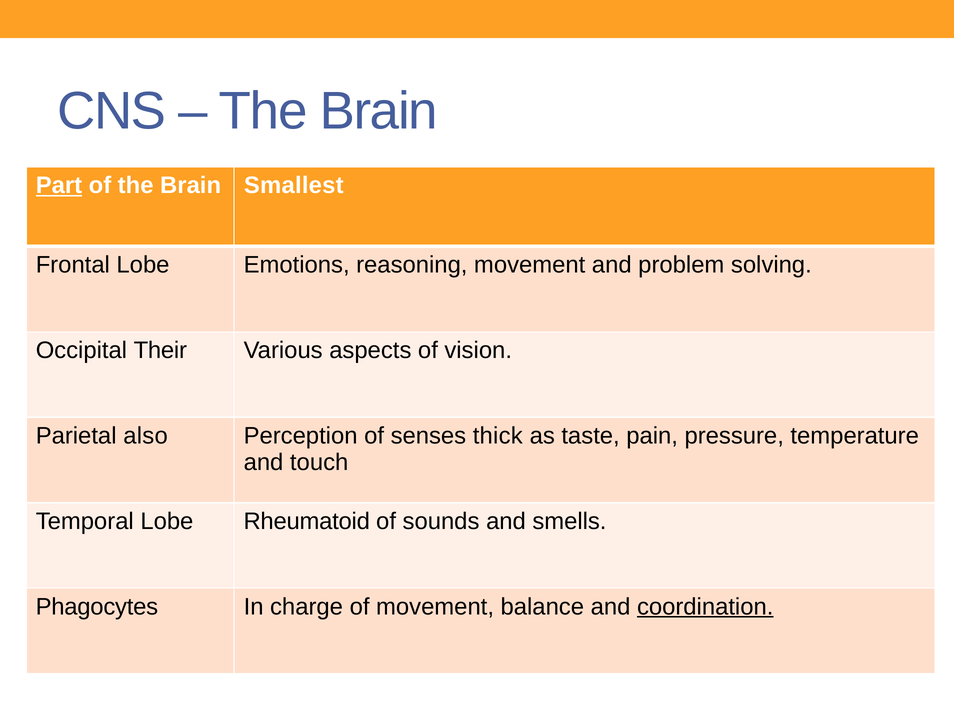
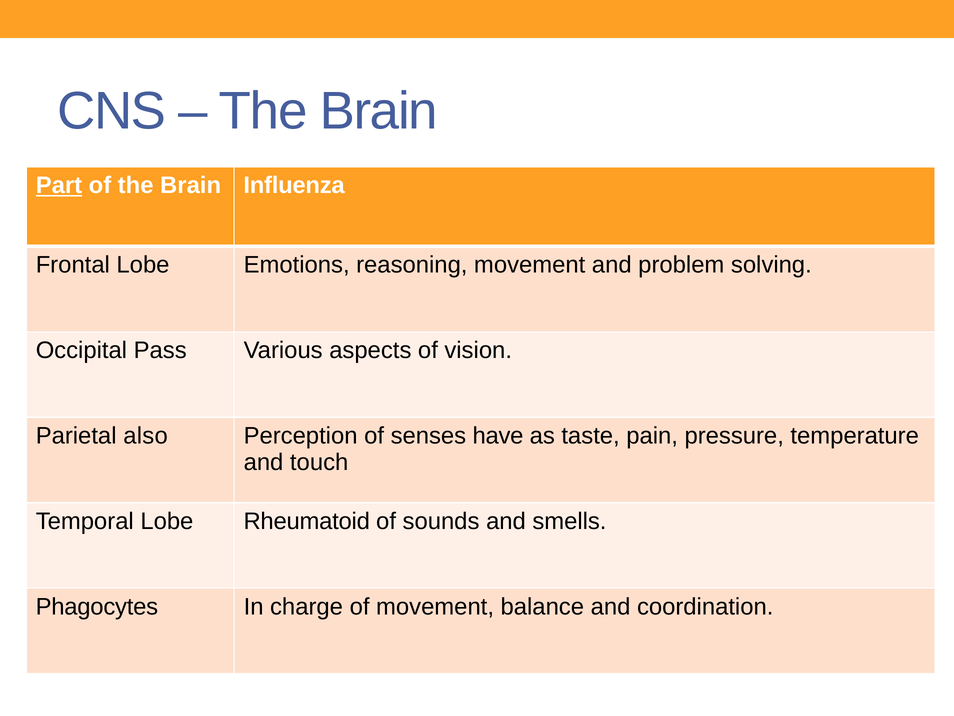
Smallest: Smallest -> Influenza (294, 185)
Their: Their -> Pass (160, 350)
thick: thick -> have (498, 436)
coordination underline: present -> none (705, 606)
